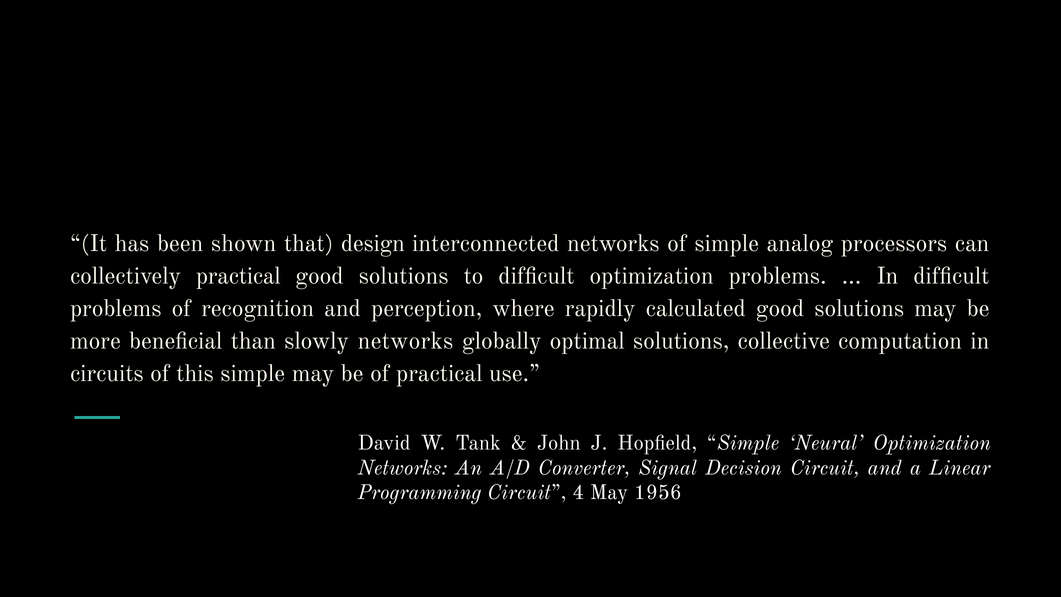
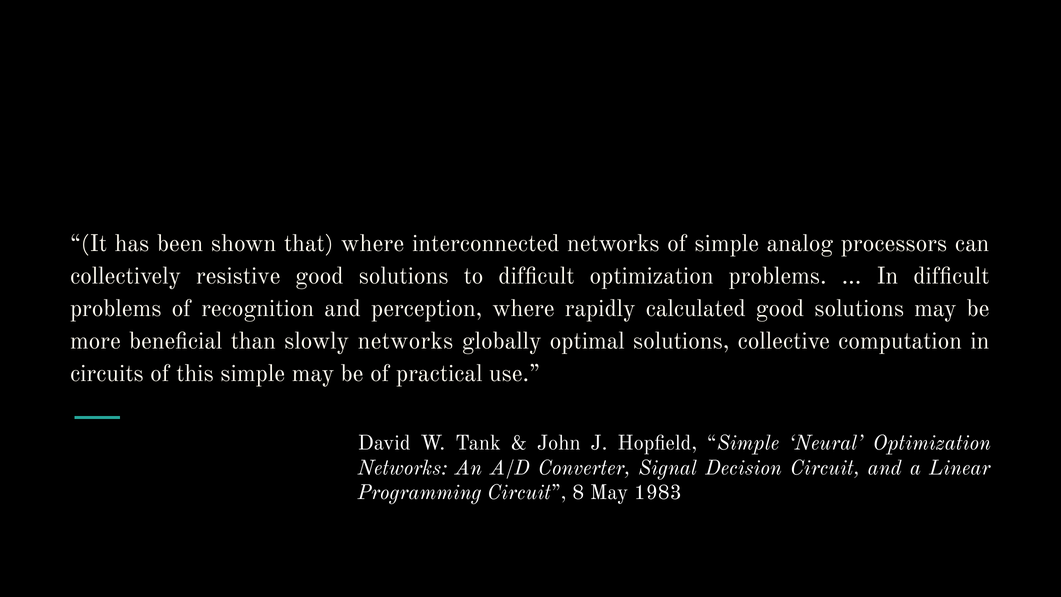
that design: design -> where (373, 243)
collectively practical: practical -> resistive (238, 276)
4: 4 -> 8 (578, 492)
1956: 1956 -> 1983 (658, 492)
